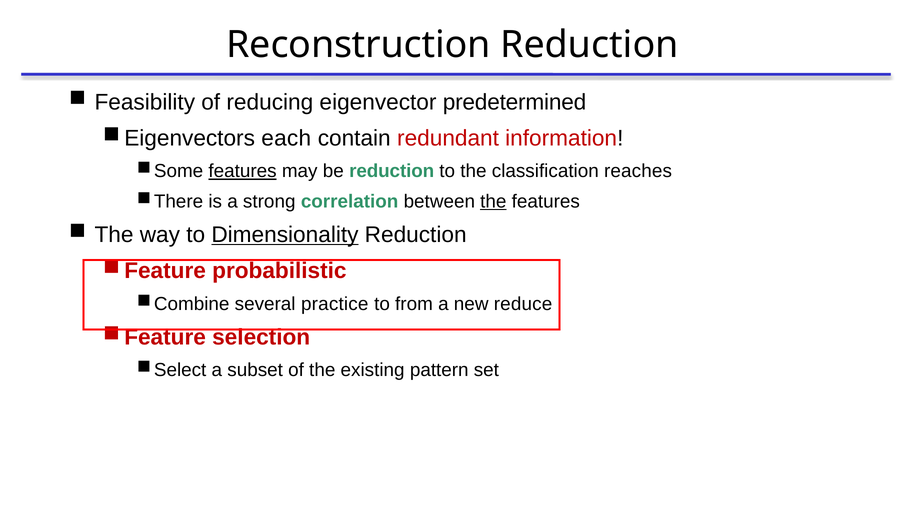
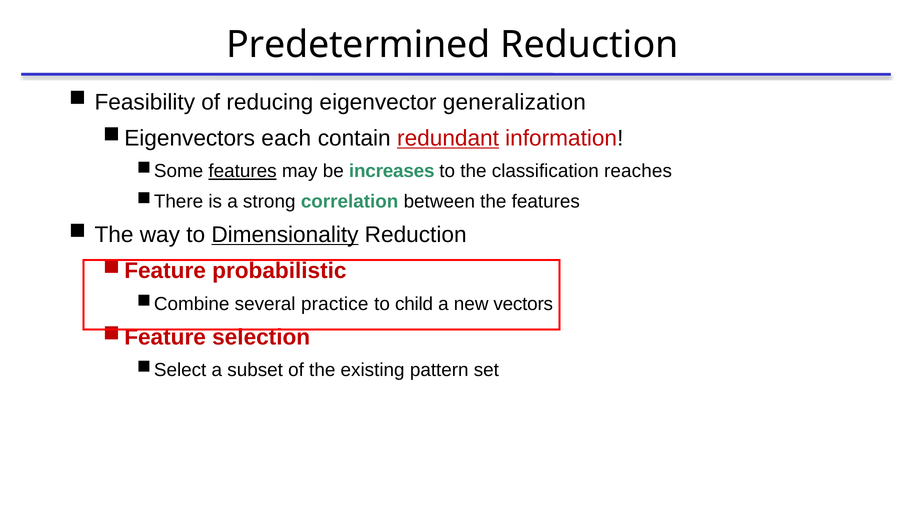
Reconstruction: Reconstruction -> Predetermined (358, 45)
predetermined: predetermined -> generalization (514, 102)
redundant underline: none -> present (448, 138)
be reduction: reduction -> increases (392, 171)
the underline: present -> none (493, 201)
from: from -> child (414, 304)
reduce: reduce -> vectors (523, 304)
